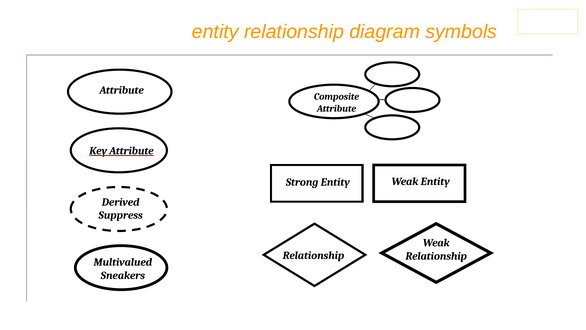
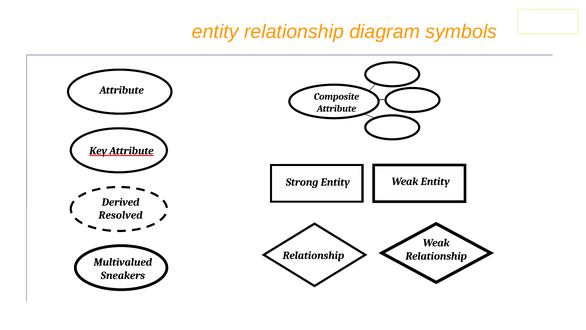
Suppress: Suppress -> Resolved (121, 215)
